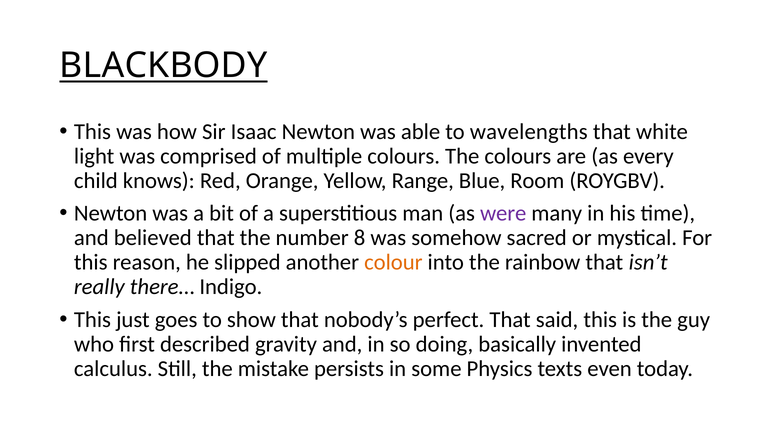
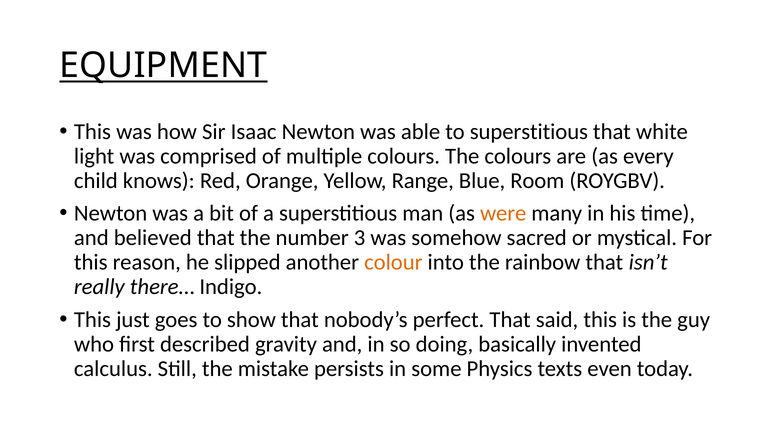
BLACKBODY: BLACKBODY -> EQUIPMENT (163, 65)
to wavelengths: wavelengths -> superstitious (529, 132)
were colour: purple -> orange (503, 213)
8: 8 -> 3 (360, 238)
